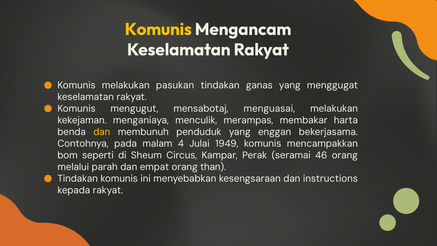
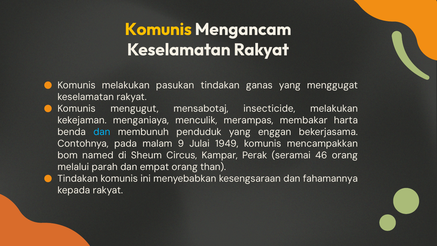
menguasai: menguasai -> insecticide (269, 109)
dan colour: yellow -> light blue (102, 132)
4: 4 -> 9 (181, 144)
seperti: seperti -> named (98, 155)
instructions: instructions -> fahamannya (330, 179)
